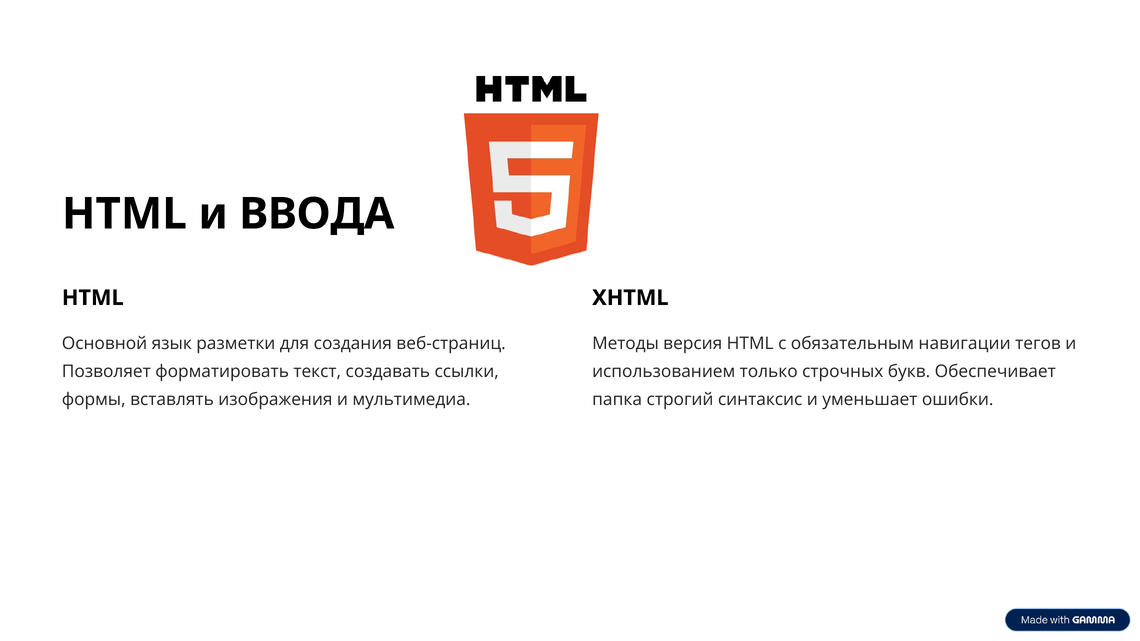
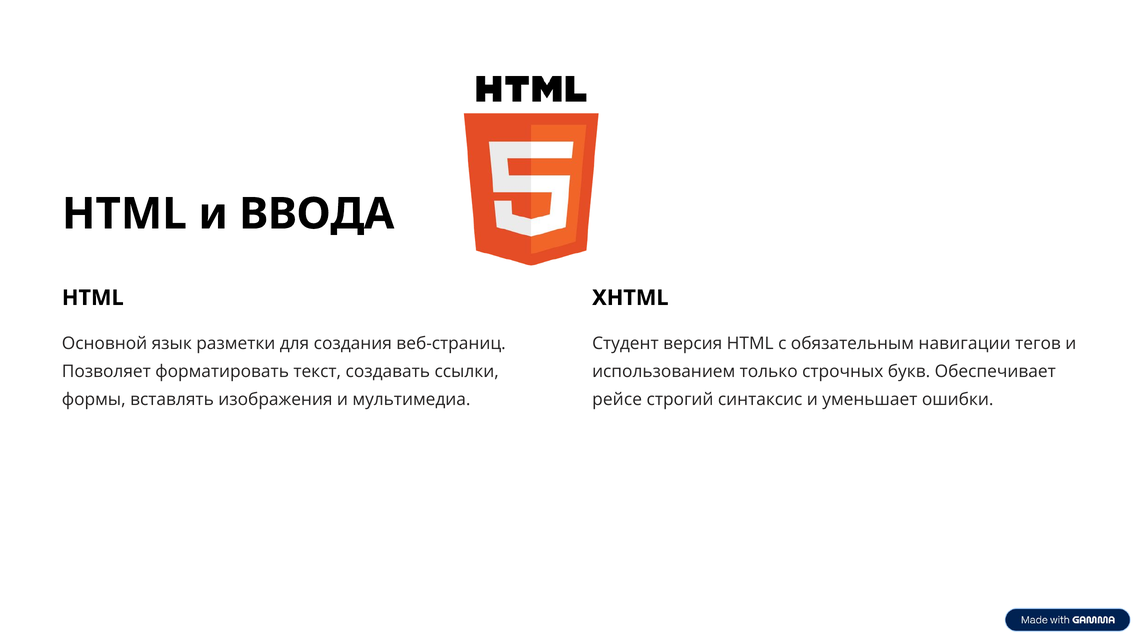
Методы: Методы -> Студент (625, 343)
папка: папка -> рейсе (617, 400)
